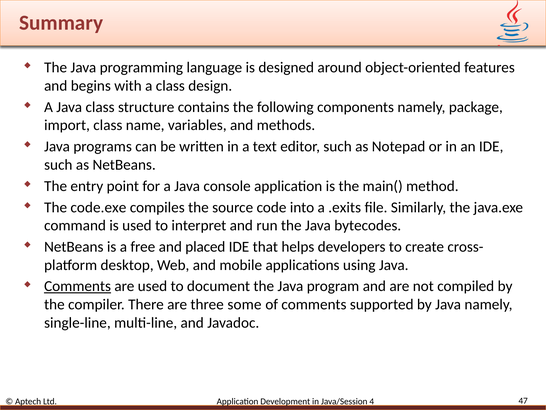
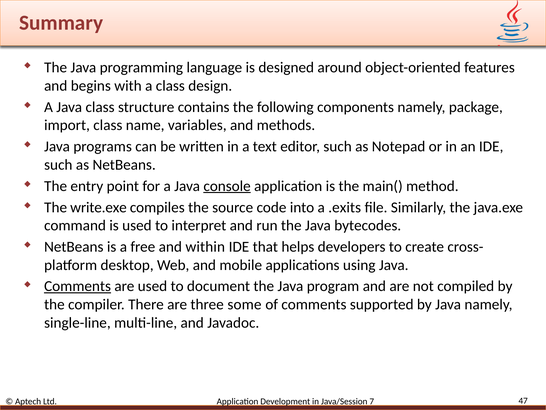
console underline: none -> present (227, 186)
code.exe: code.exe -> write.exe (98, 207)
placed: placed -> within (205, 247)
4: 4 -> 7 (372, 401)
